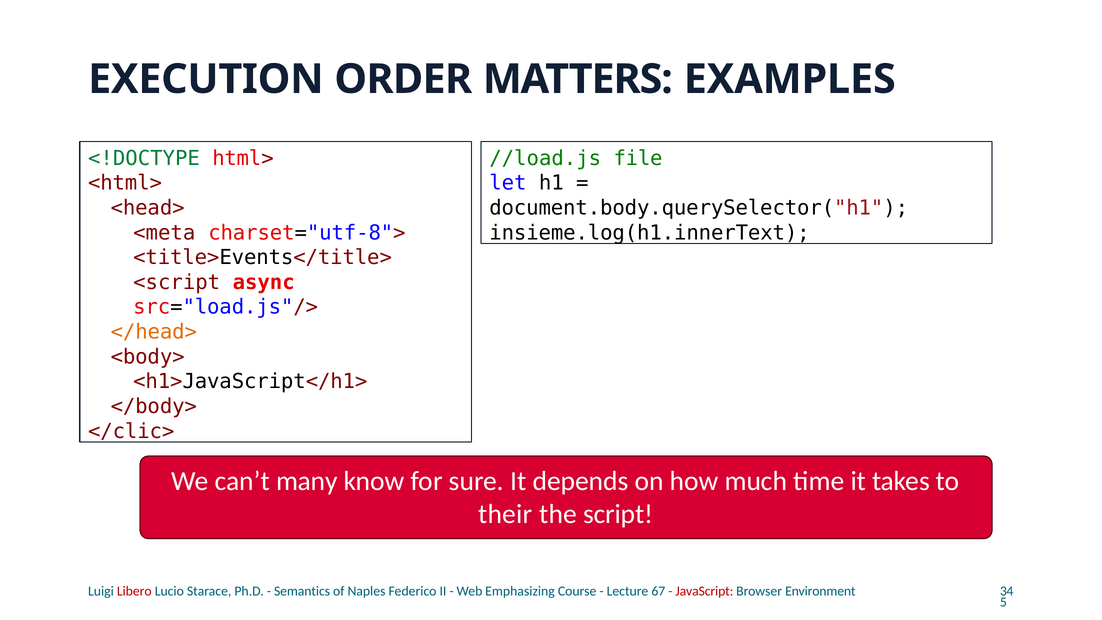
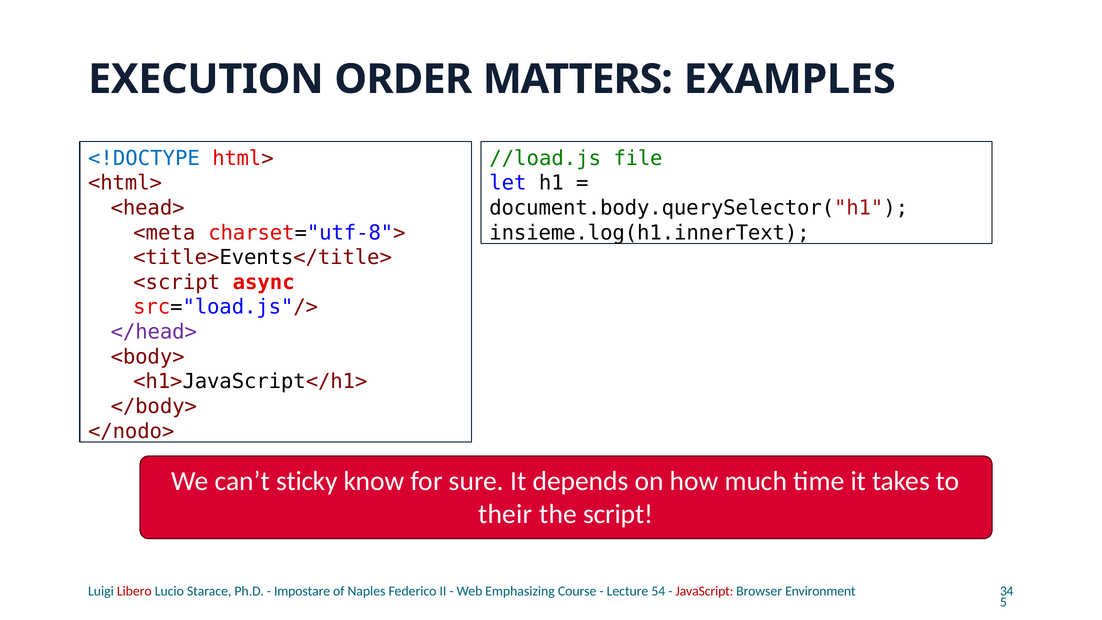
<!DOCTYPE colour: green -> blue (144, 158)
</head> colour: orange -> purple (154, 332)
</clic>: </clic> -> </nodo> (131, 431)
many: many -> sticky (307, 481)
Semantics: Semantics -> Impostare (302, 591)
67: 67 -> 54 (658, 591)
